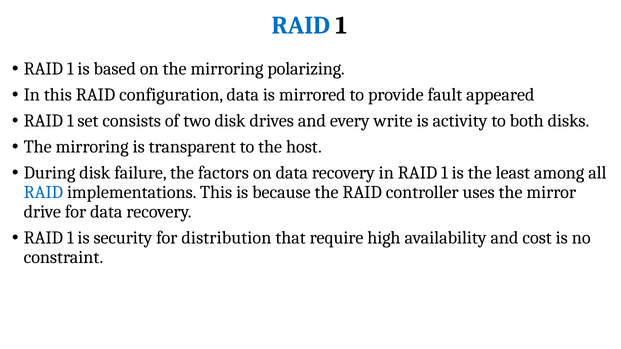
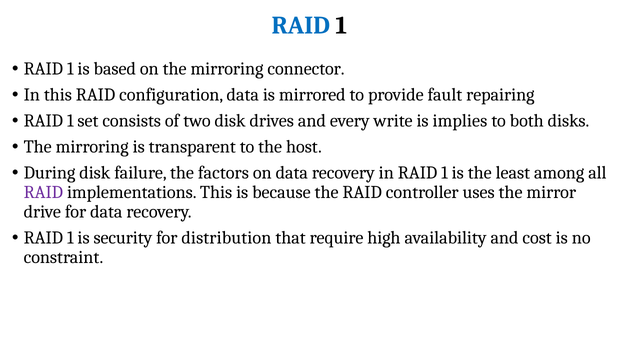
polarizing: polarizing -> connector (306, 69)
appeared: appeared -> repairing (500, 95)
activity: activity -> implies (460, 121)
RAID colour: blue -> purple (43, 193)
